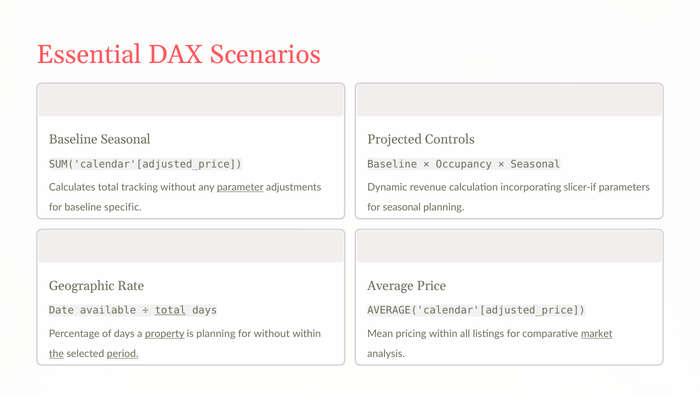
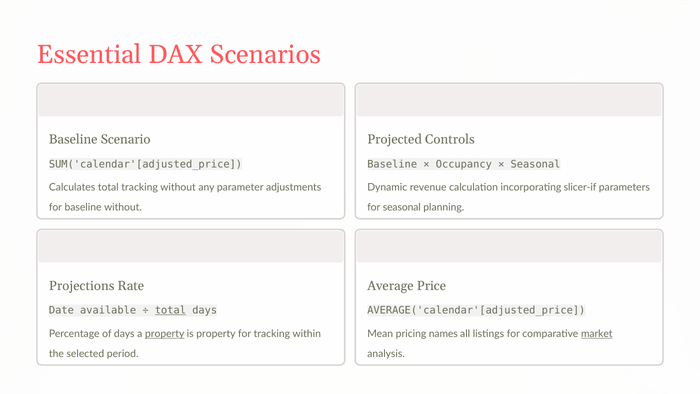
Baseline Seasonal: Seasonal -> Scenario (126, 139)
parameter underline: present -> none (240, 187)
baseline specific: specific -> without (123, 207)
Geographic: Geographic -> Projections (82, 286)
is planning: planning -> property (216, 333)
for without: without -> tracking (272, 333)
pricing within: within -> names (443, 333)
the underline: present -> none (56, 353)
period underline: present -> none (123, 353)
